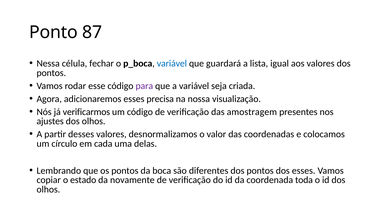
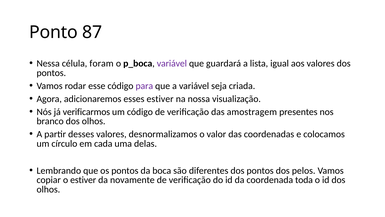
fechar: fechar -> foram (102, 63)
variável colour: blue -> purple (172, 63)
esses precisa: precisa -> estiver (160, 99)
ajustes: ajustes -> branco (50, 121)
dos esses: esses -> pelos (304, 170)
o estado: estado -> estiver (83, 180)
